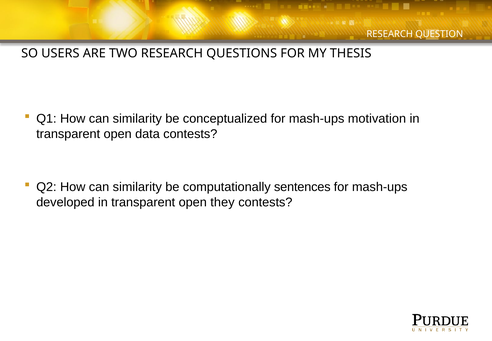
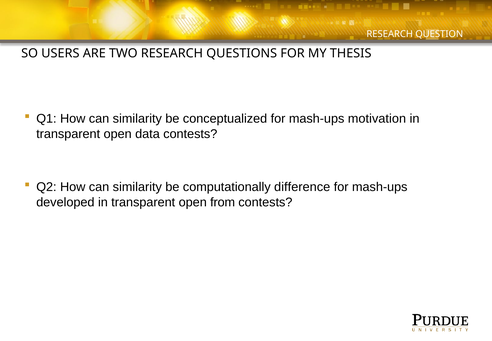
sentences: sentences -> difference (302, 187)
they: they -> from (223, 202)
